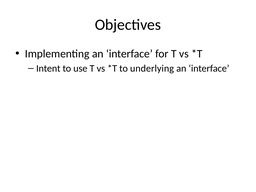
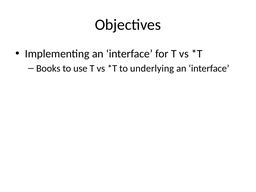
Intent: Intent -> Books (48, 68)
